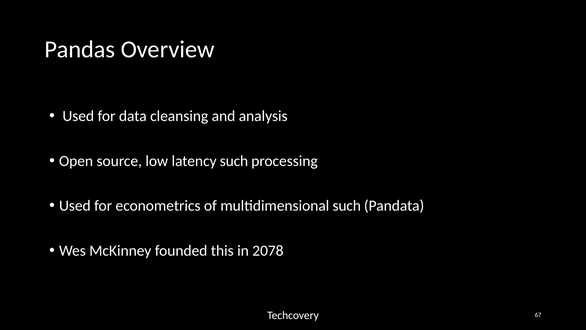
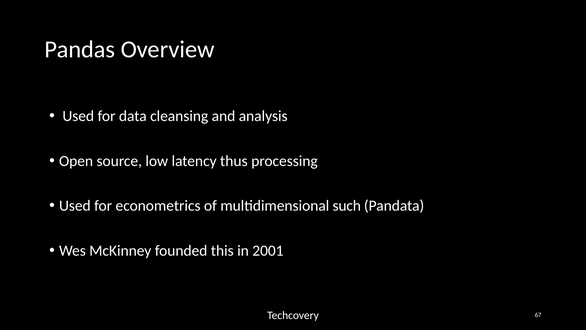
latency such: such -> thus (234, 161)
2078: 2078 -> 2001 (268, 250)
